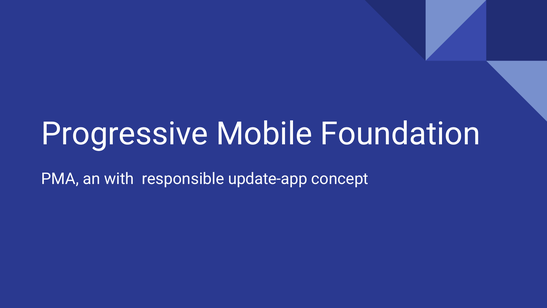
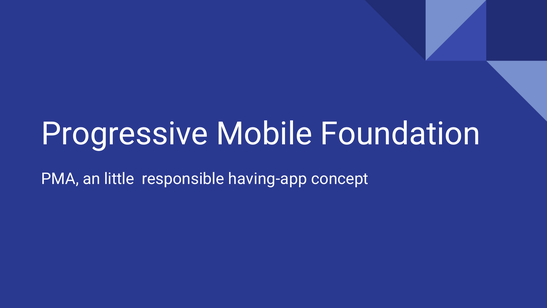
with: with -> little (119, 179)
update-app: update-app -> having-app (268, 179)
